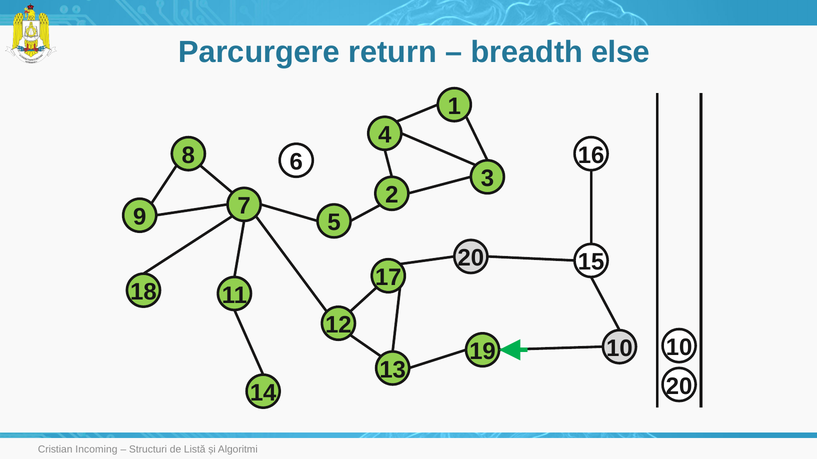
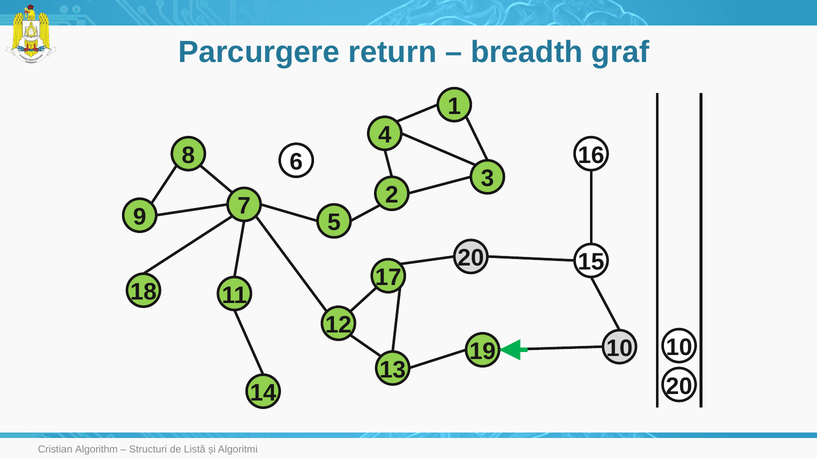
else: else -> graf (620, 52)
Incoming: Incoming -> Algorithm (97, 450)
